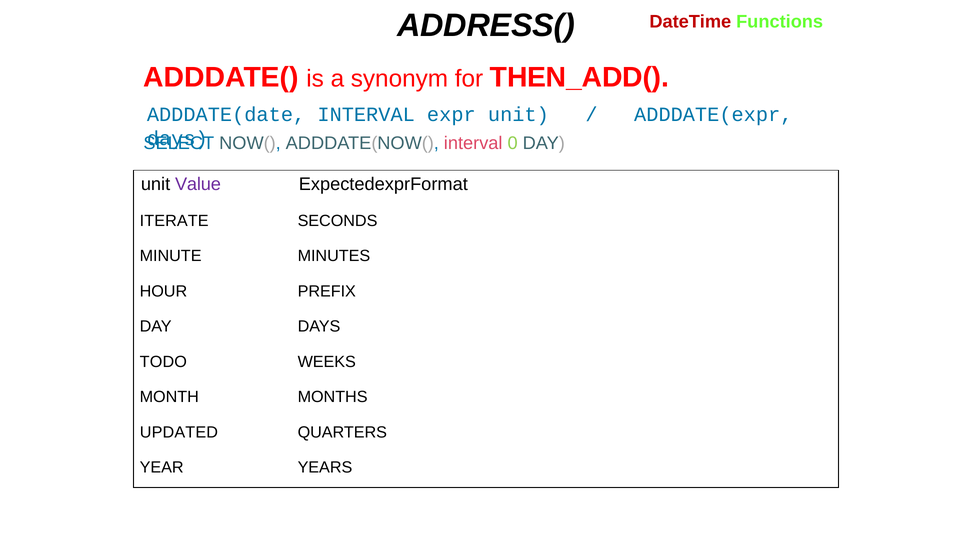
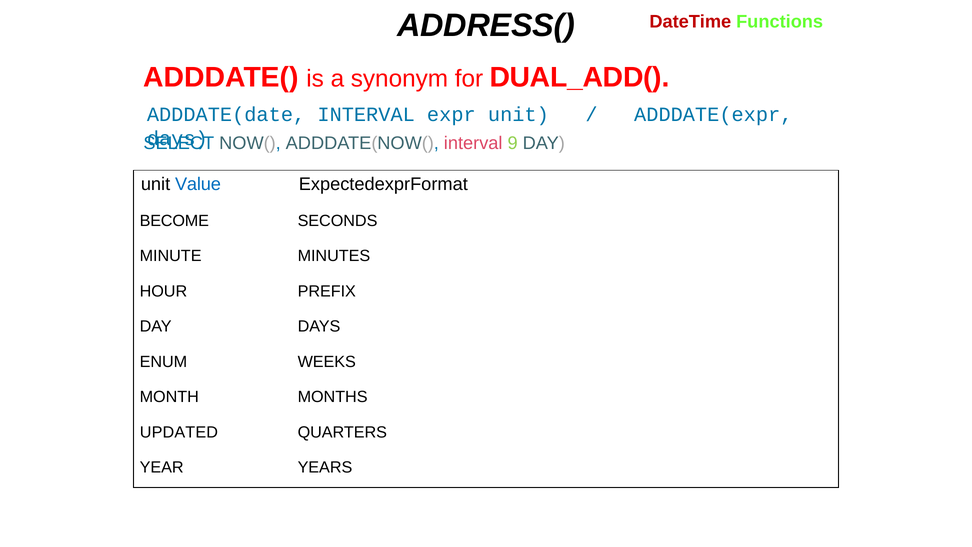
THEN_ADD(: THEN_ADD( -> DUAL_ADD( (579, 77)
0: 0 -> 9 (513, 143)
Value colour: purple -> blue (198, 184)
ITERATE: ITERATE -> BECOME (174, 221)
TODO: TODO -> ENUM (163, 362)
